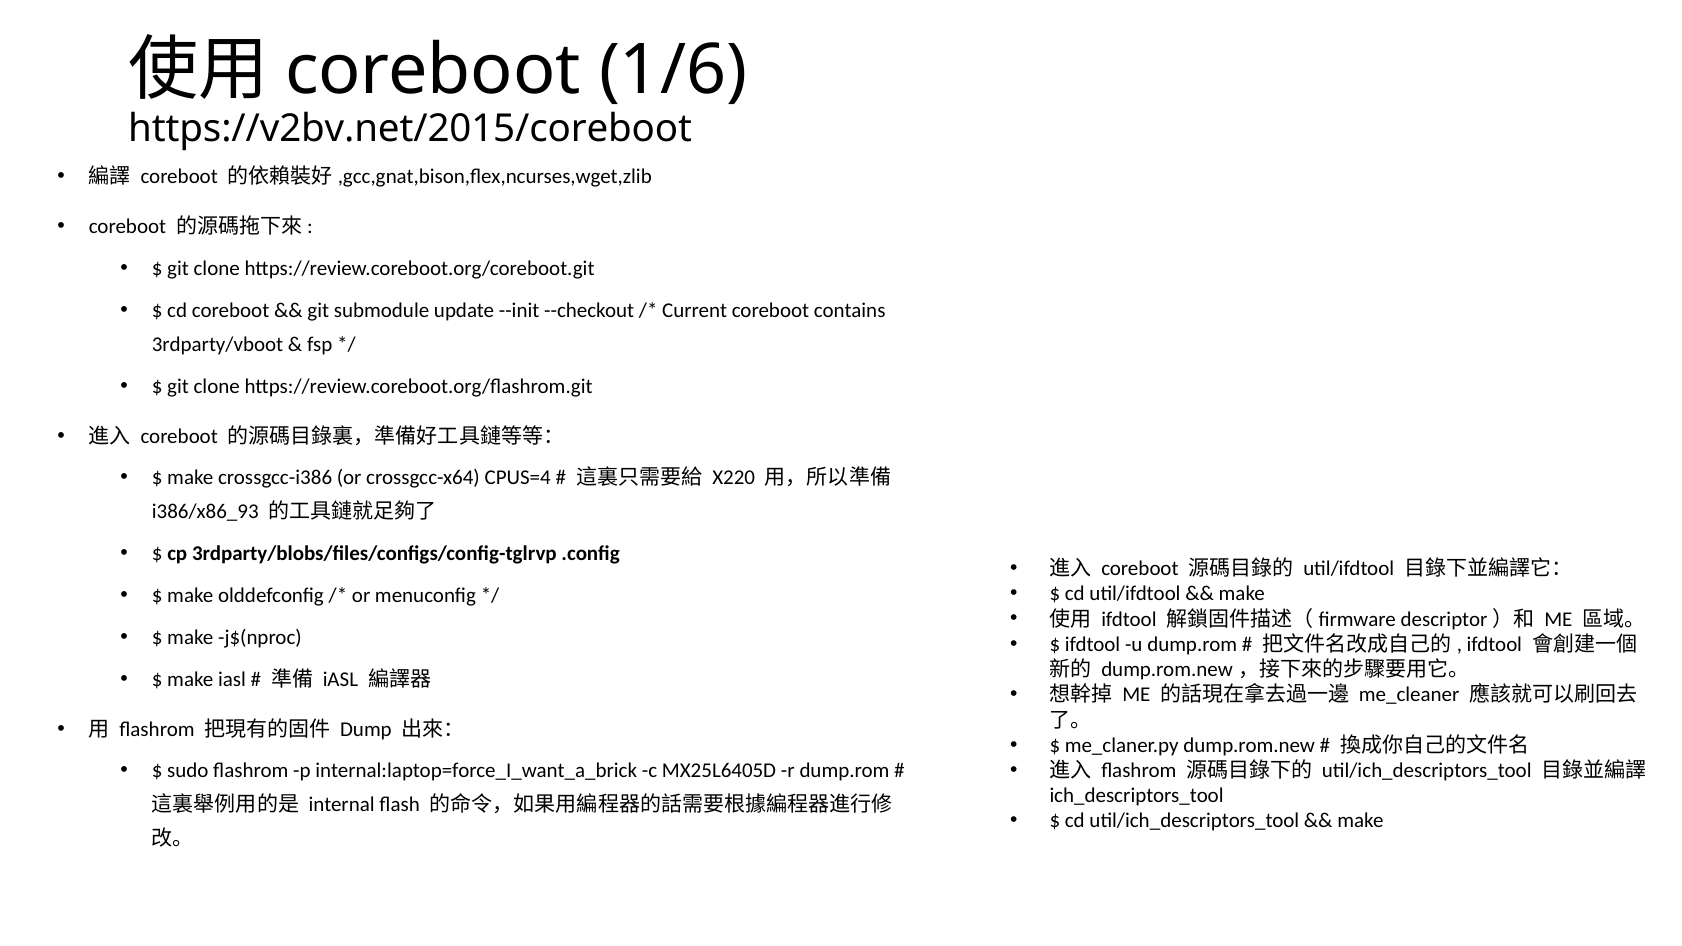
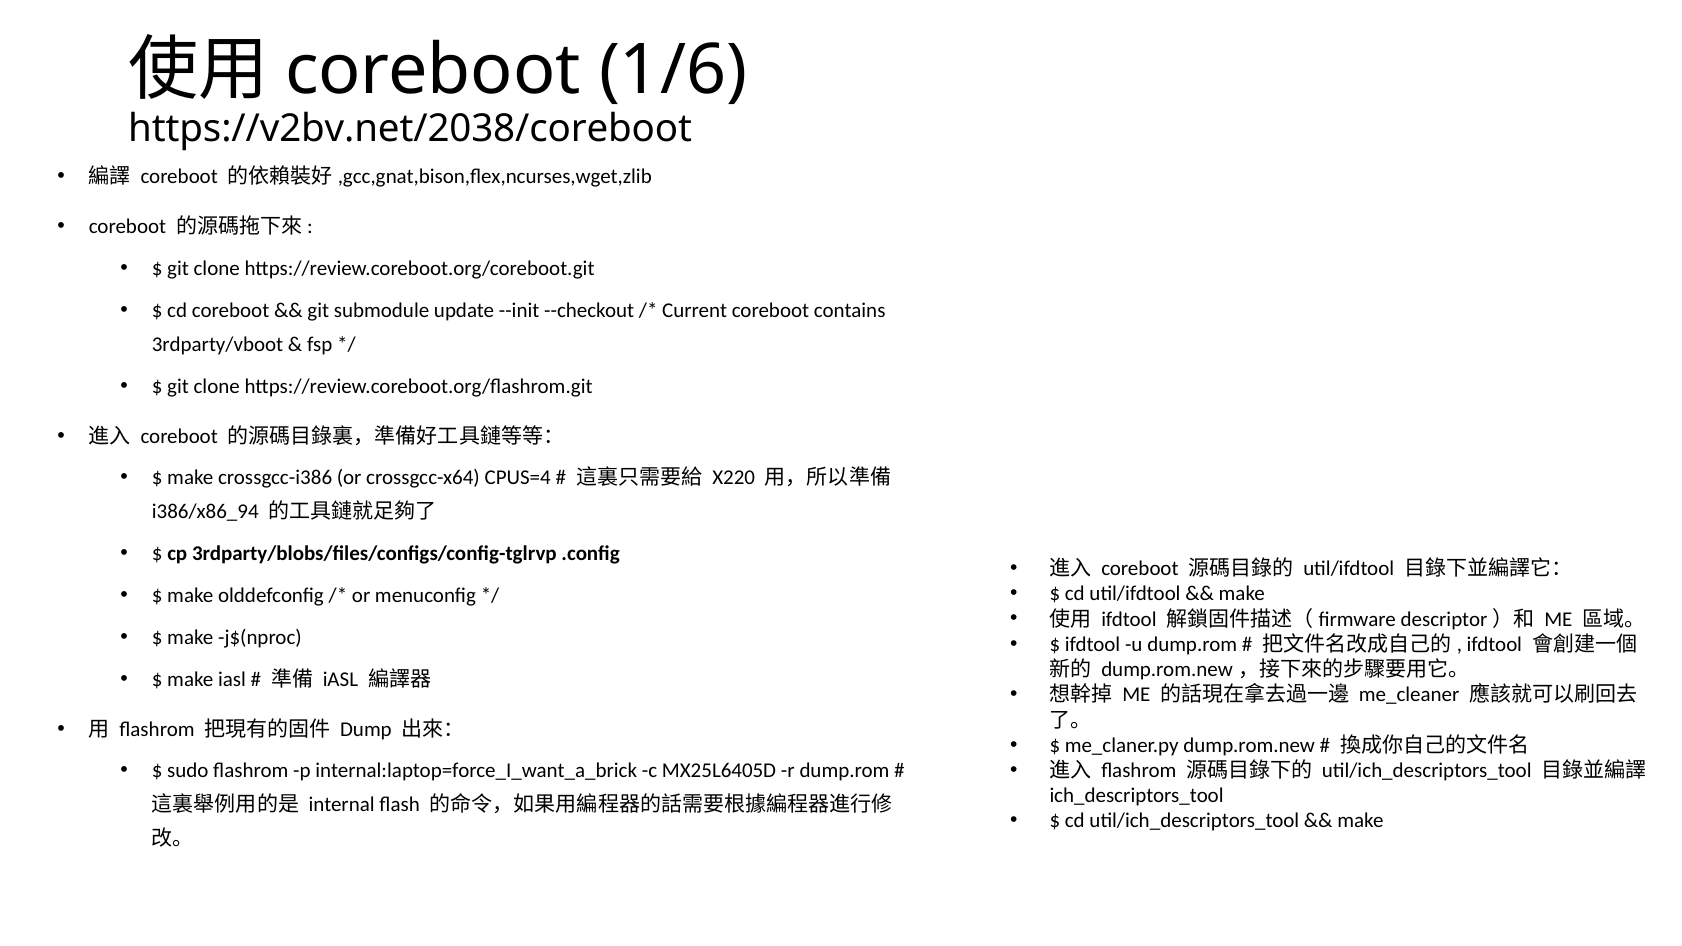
https://v2bv.net/2015/coreboot: https://v2bv.net/2015/coreboot -> https://v2bv.net/2038/coreboot (410, 129)
i386/x86_93: i386/x86_93 -> i386/x86_94 (205, 512)
